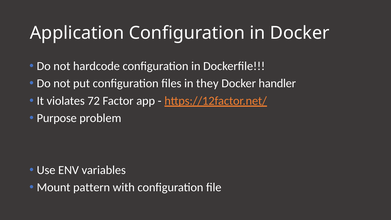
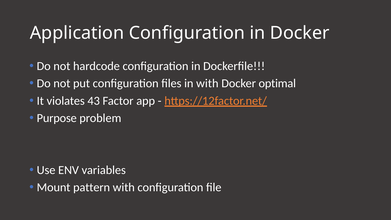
in they: they -> with (207, 83)
handler: handler -> optimal (277, 83)
72: 72 -> 43 (94, 101)
